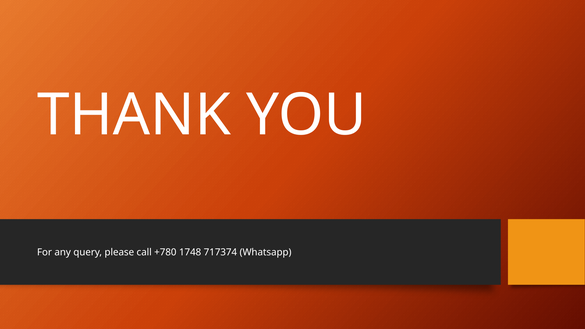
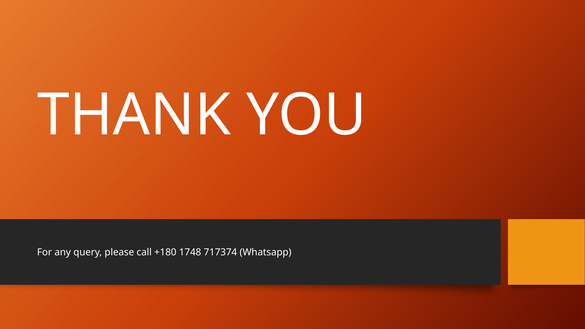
+780: +780 -> +180 (165, 252)
